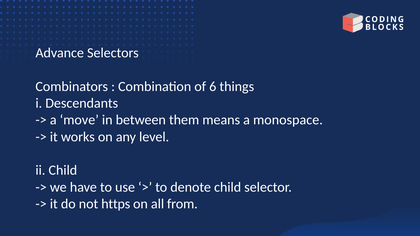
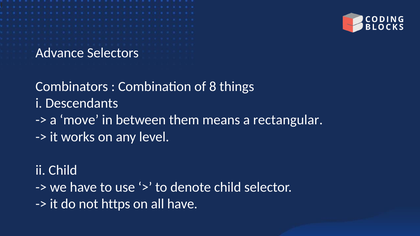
6: 6 -> 8 (213, 87)
monospace: monospace -> rectangular (288, 120)
all from: from -> have (182, 204)
